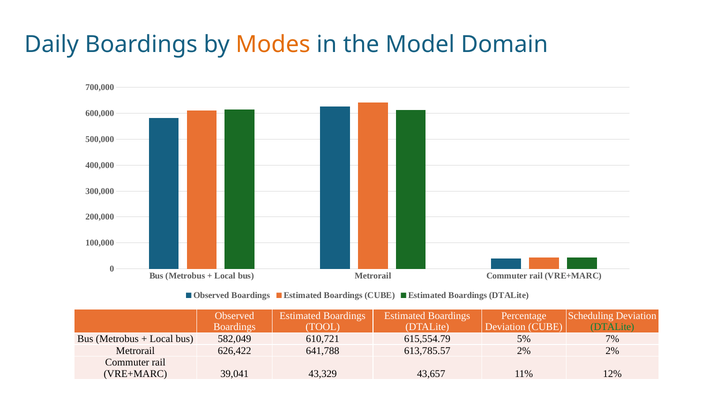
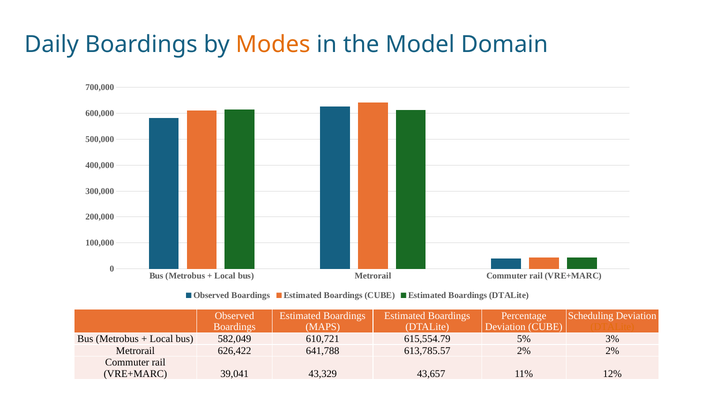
TOOL: TOOL -> MAPS (323, 327)
DTALite colour: green -> orange (612, 327)
7%: 7% -> 3% (612, 338)
